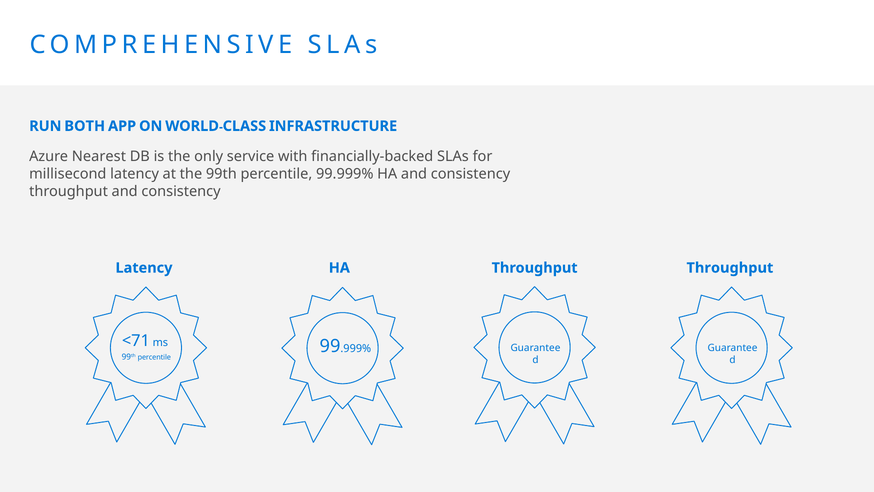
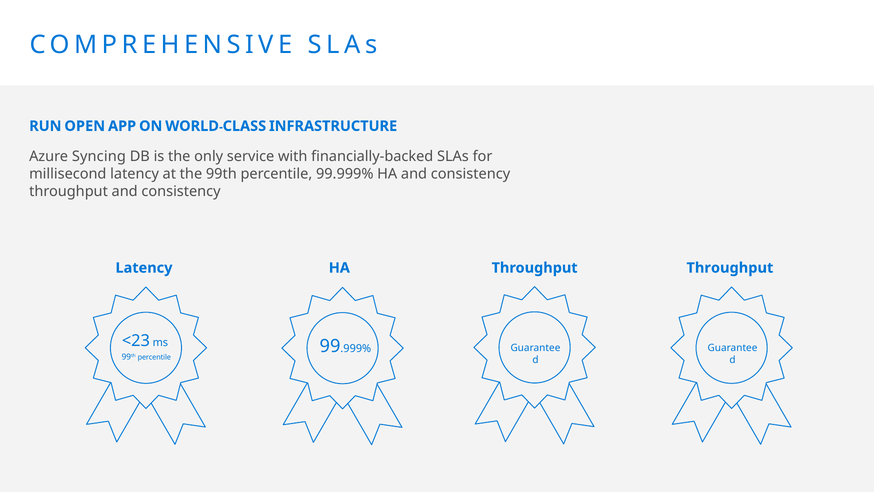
BOTH: BOTH -> OPEN (85, 126)
Nearest: Nearest -> Syncing (99, 156)
<71: <71 -> <23 (136, 341)
